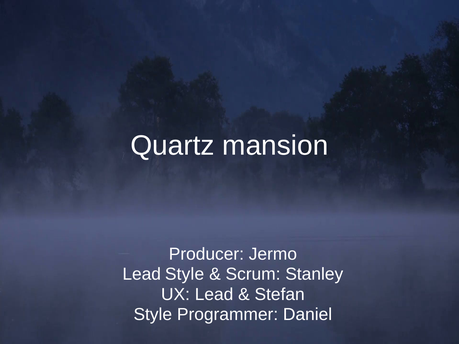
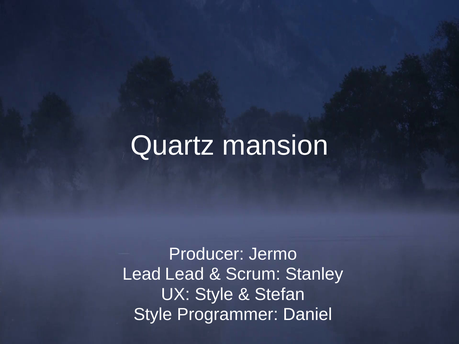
Lead Style: Style -> Lead (185, 274)
UX Lead: Lead -> Style (214, 295)
